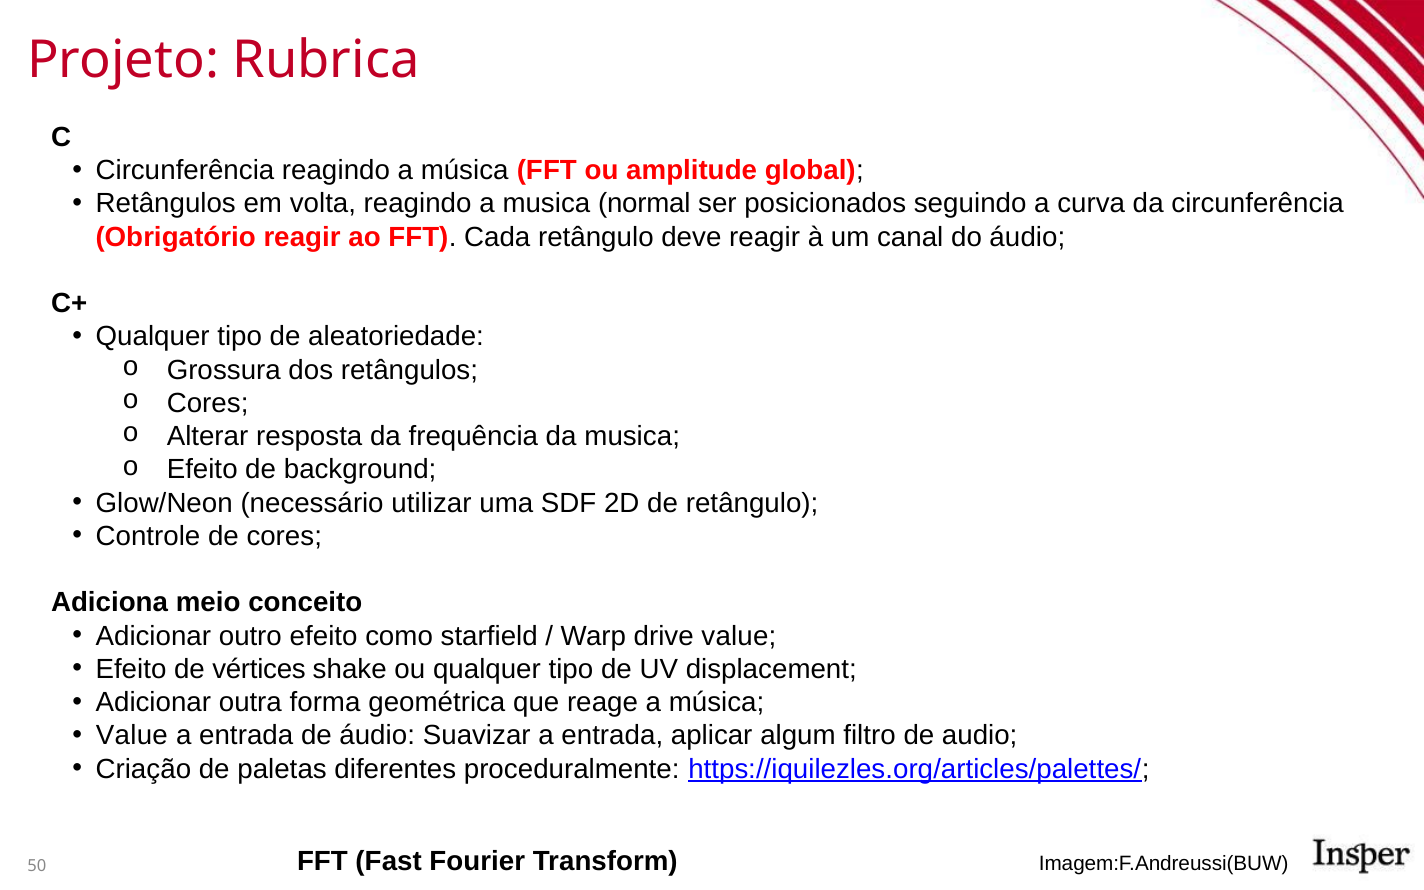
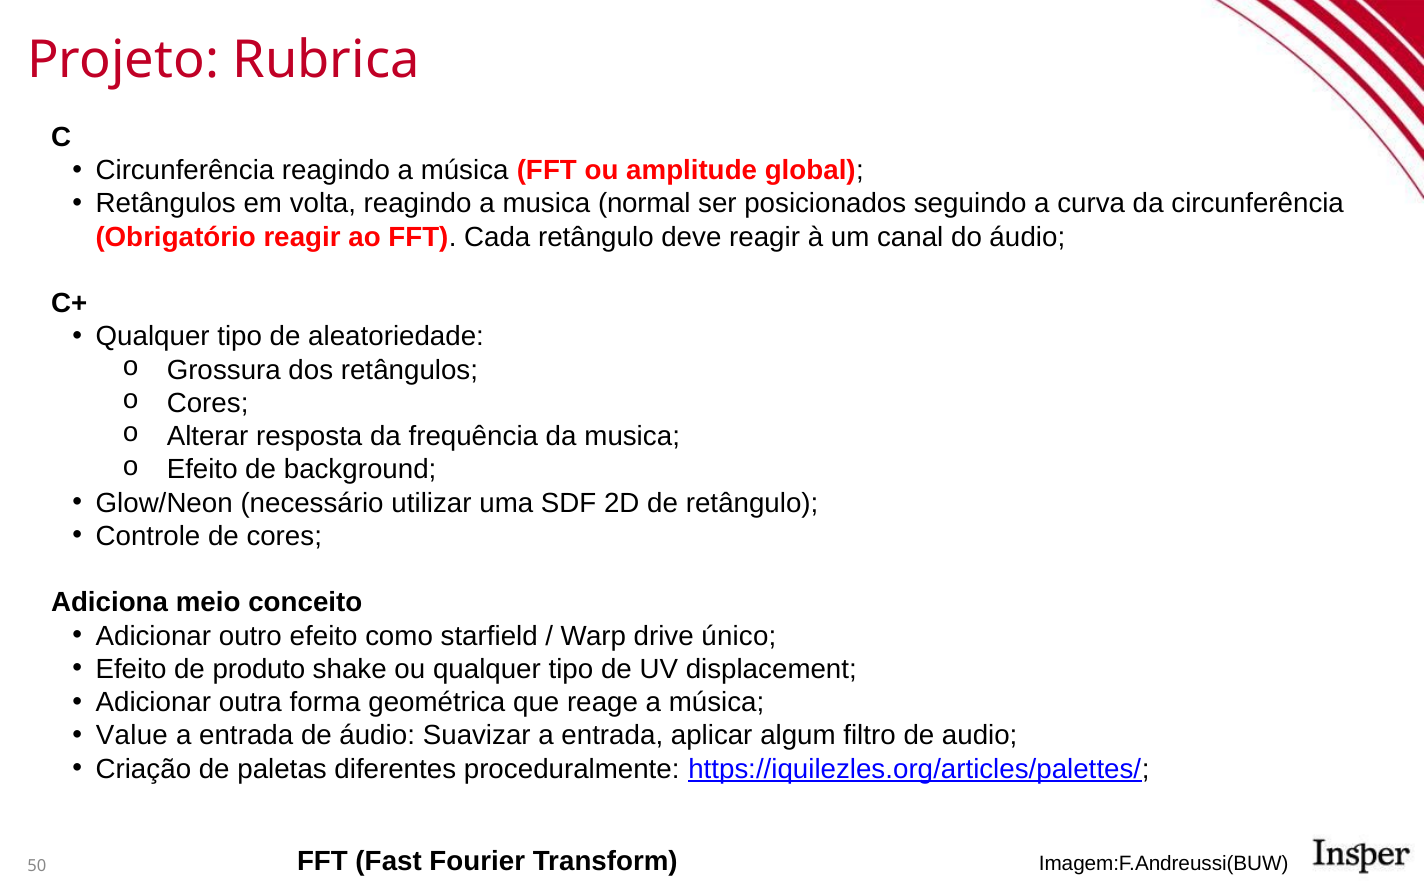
drive value: value -> único (739, 636)
vértices: vértices -> produto (259, 669)
